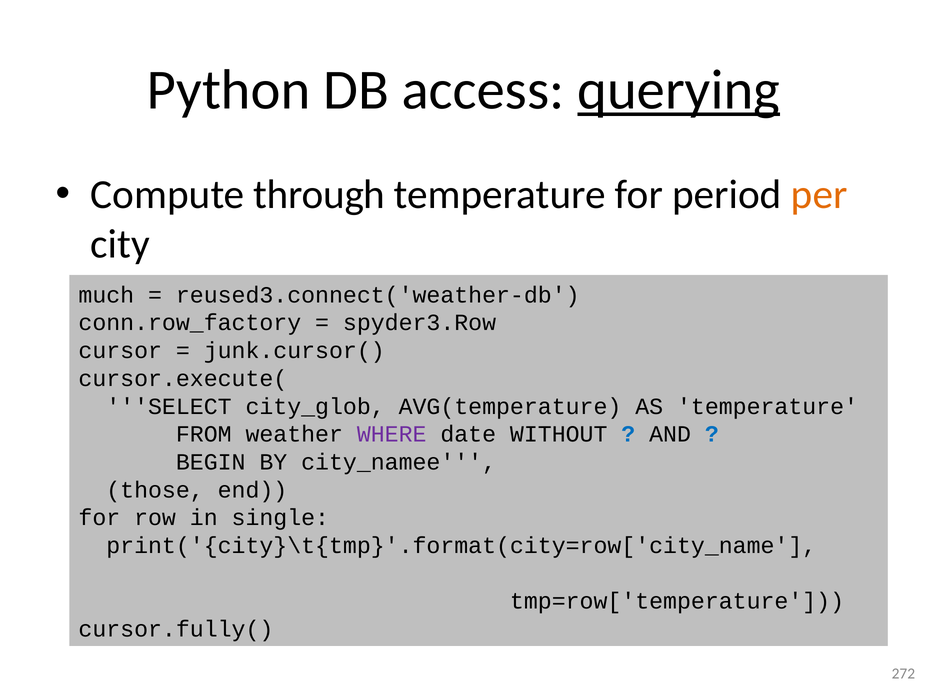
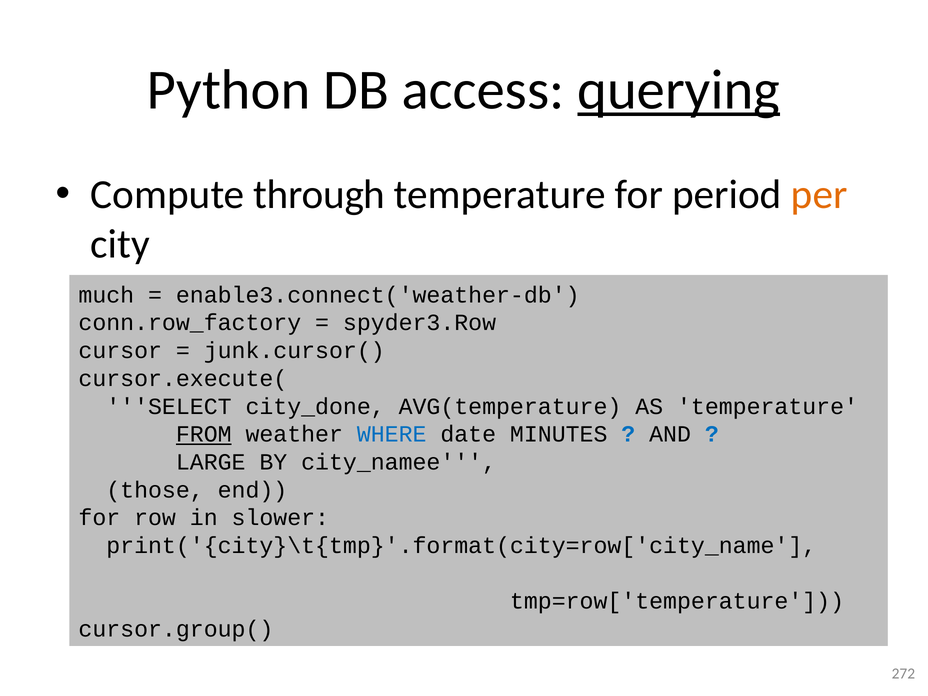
reused3.connect('weather-db: reused3.connect('weather-db -> enable3.connect('weather-db (378, 295)
city_glob: city_glob -> city_done (315, 406)
FROM underline: none -> present (204, 434)
WHERE colour: purple -> blue (392, 434)
WITHOUT: WITHOUT -> MINUTES (559, 434)
BEGIN: BEGIN -> LARGE (211, 462)
single: single -> slower (280, 518)
cursor.fully(: cursor.fully( -> cursor.group( (176, 629)
